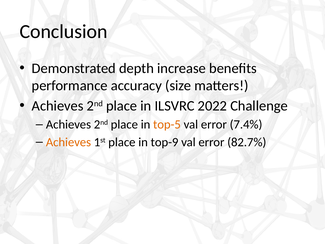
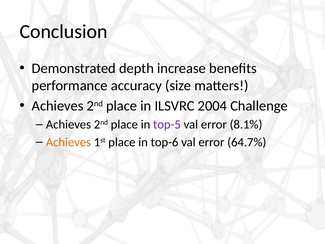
2022: 2022 -> 2004 (212, 106)
top-5 colour: orange -> purple (167, 124)
7.4%: 7.4% -> 8.1% (246, 124)
top-9: top-9 -> top-6 (165, 142)
82.7%: 82.7% -> 64.7% (247, 142)
